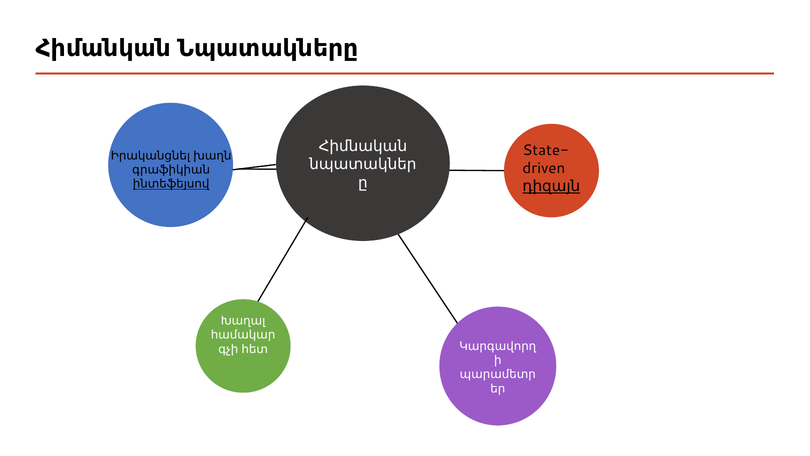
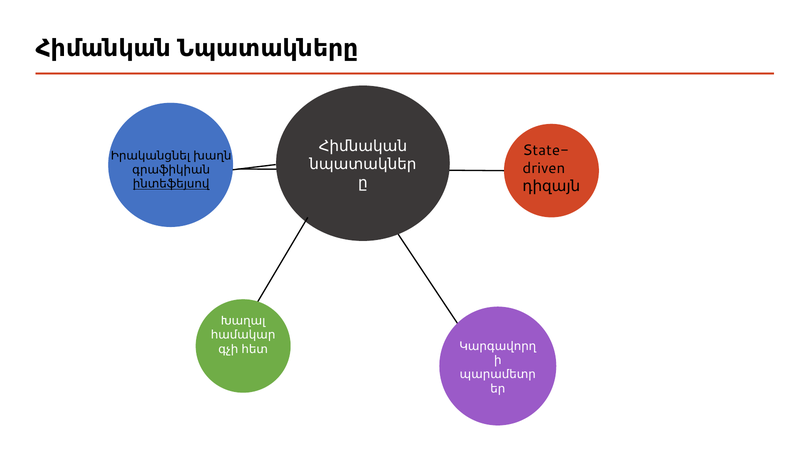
դիզայն underline: present -> none (551, 186)
